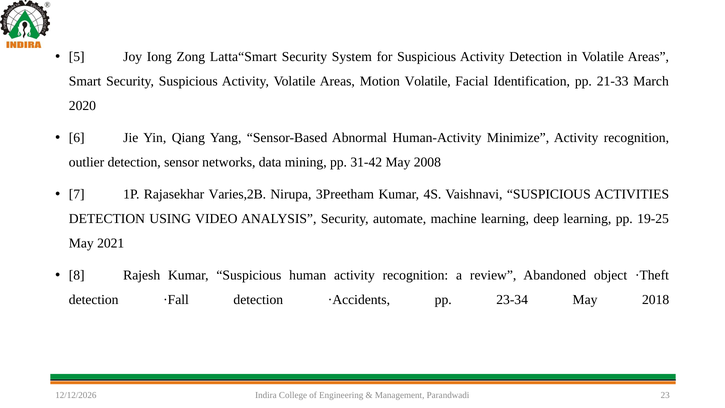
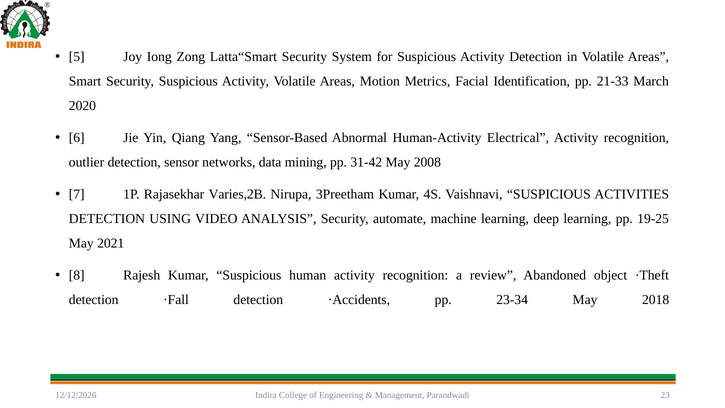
Motion Volatile: Volatile -> Metrics (428, 81)
Minimize: Minimize -> Electrical (518, 138)
